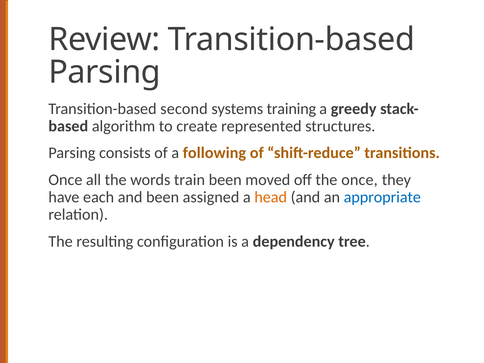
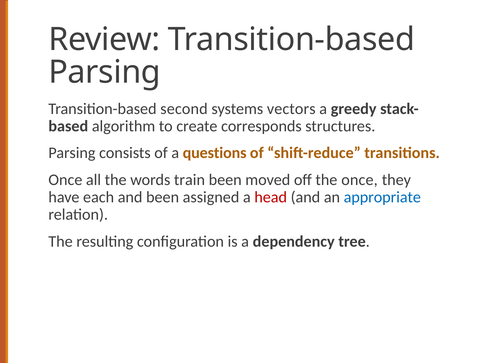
training: training -> vectors (291, 109)
represented: represented -> corresponds (261, 126)
following: following -> questions (215, 153)
head colour: orange -> red (271, 197)
